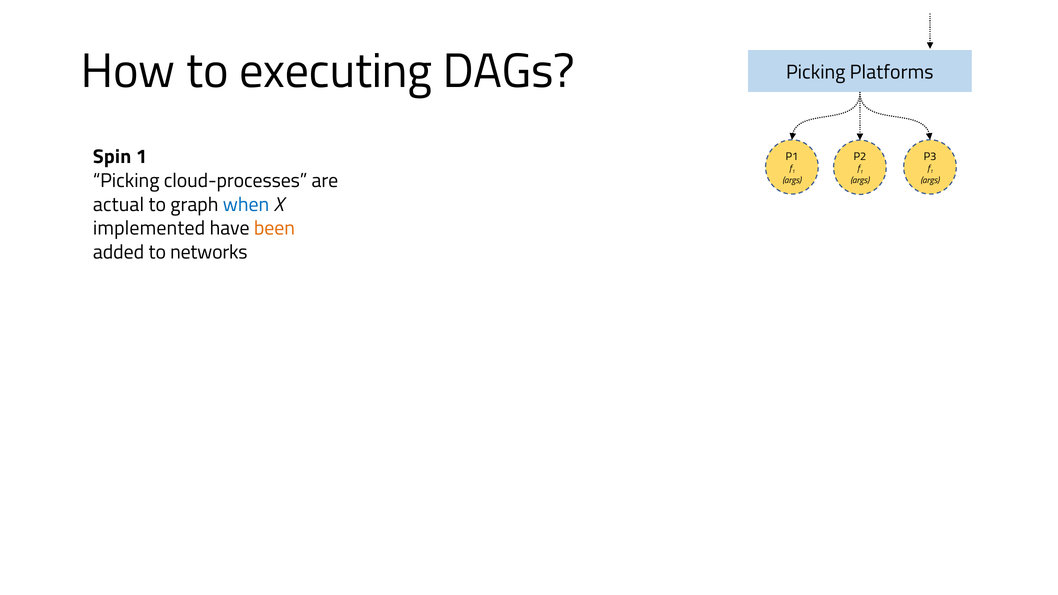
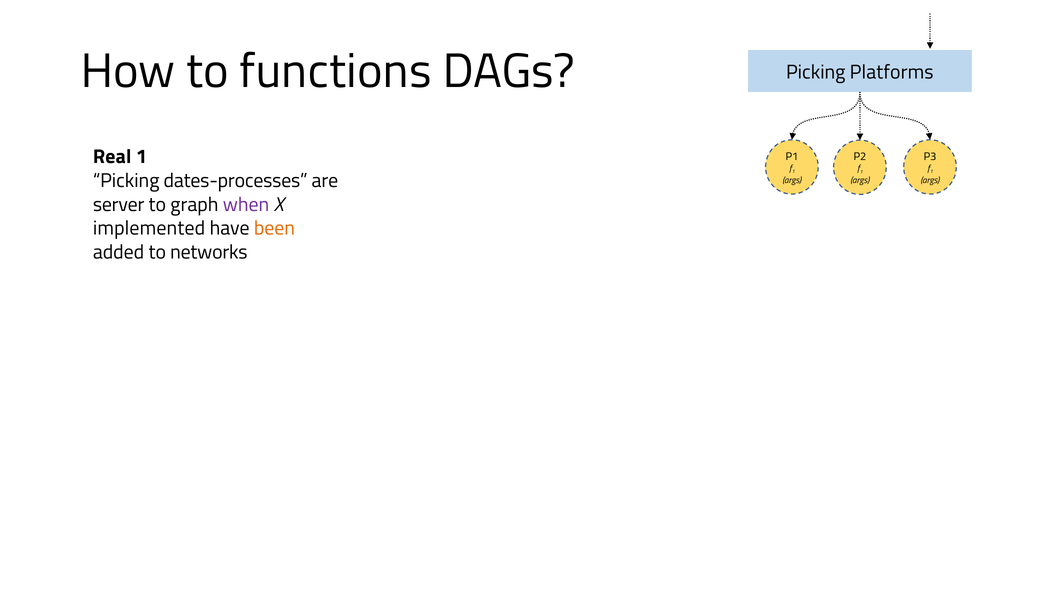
executing: executing -> functions (336, 71)
Spin: Spin -> Real (112, 157)
cloud-processes: cloud-processes -> dates-processes (236, 181)
actual: actual -> server (119, 205)
when colour: blue -> purple (246, 205)
